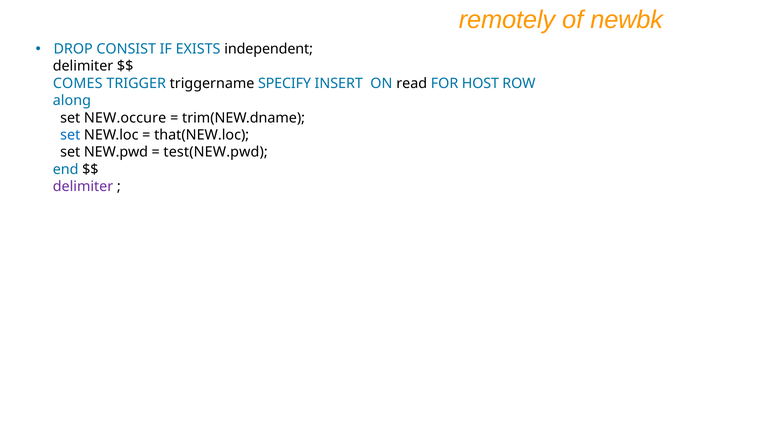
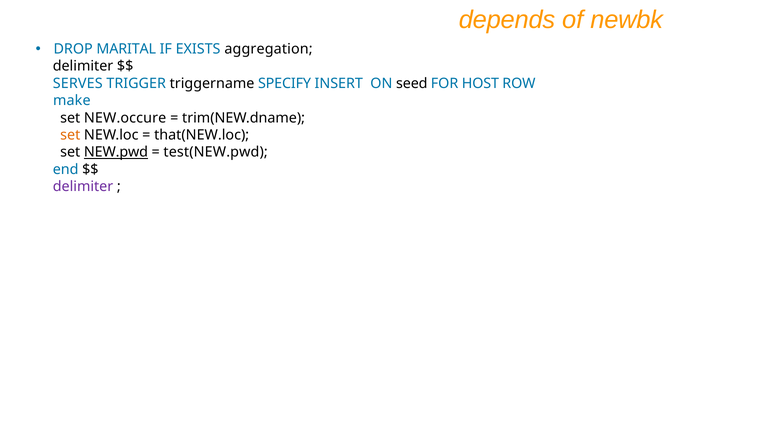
remotely: remotely -> depends (507, 20)
CONSIST: CONSIST -> MARITAL (126, 49)
independent: independent -> aggregation (269, 49)
COMES: COMES -> SERVES (78, 83)
read: read -> seed (412, 83)
along: along -> make (72, 101)
set colour: blue -> orange (70, 135)
NEW.pwd underline: none -> present (116, 152)
